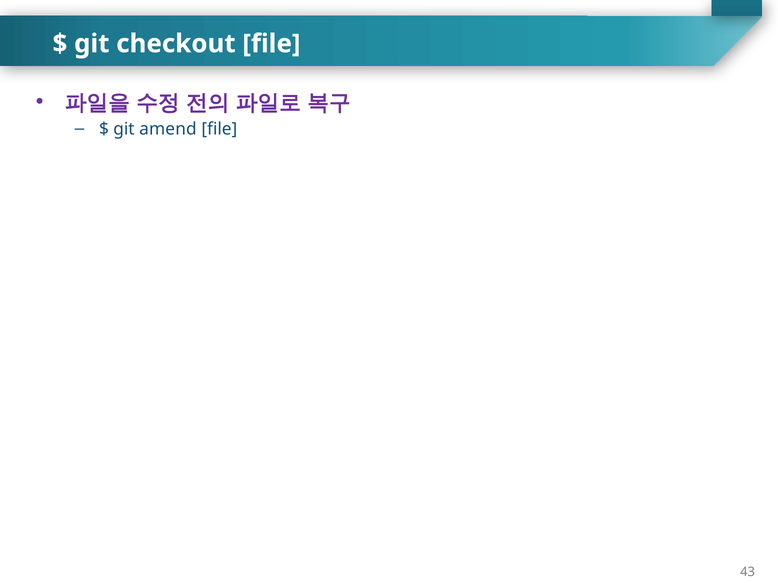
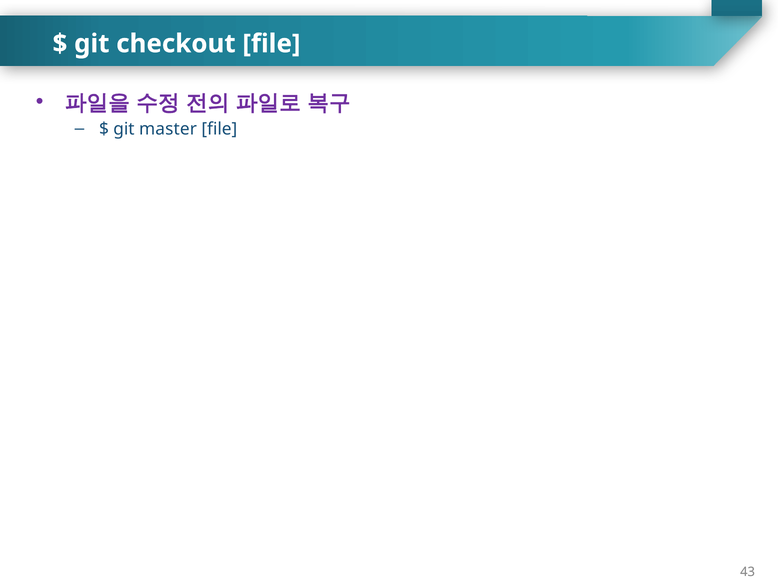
amend: amend -> master (168, 129)
